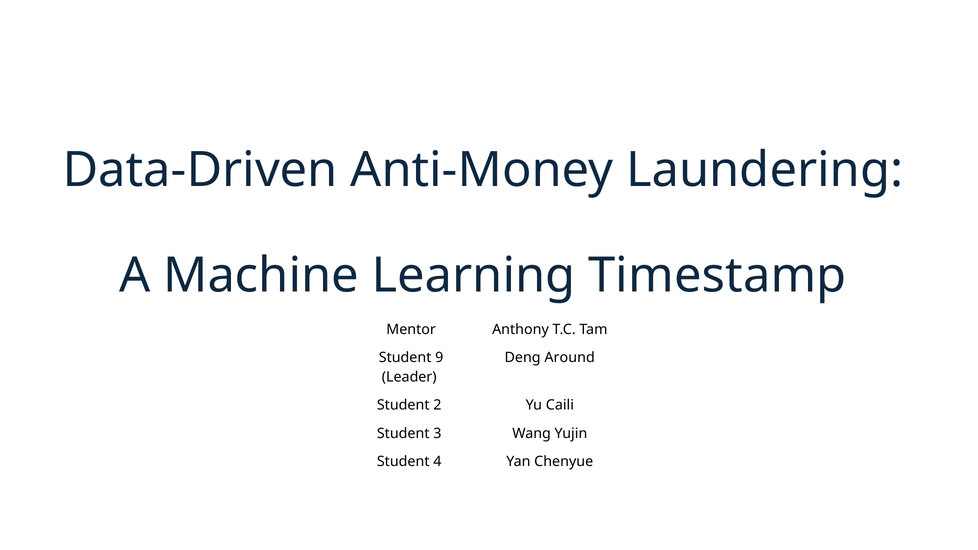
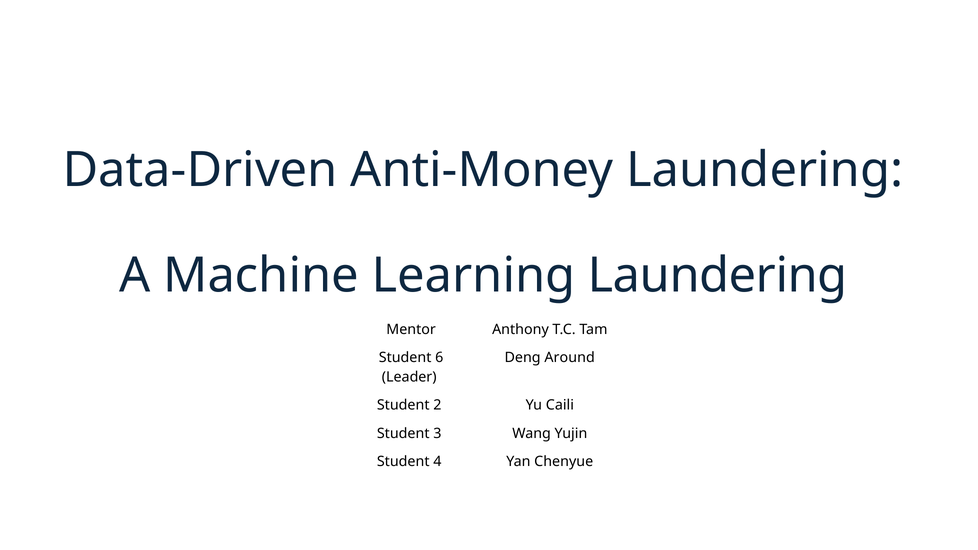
Learning Timestamp: Timestamp -> Laundering (718, 276)
9: 9 -> 6 (439, 357)
